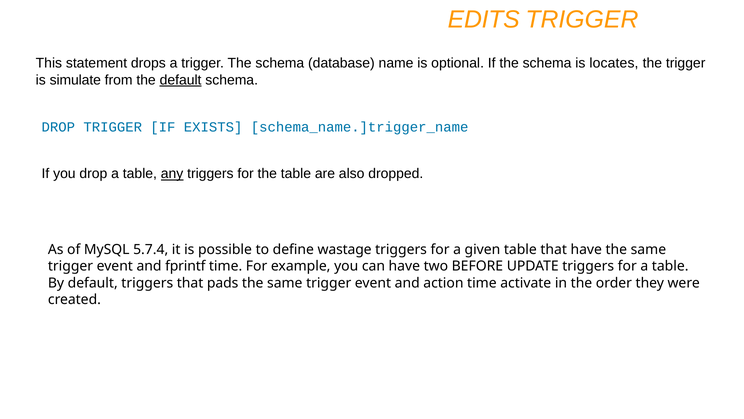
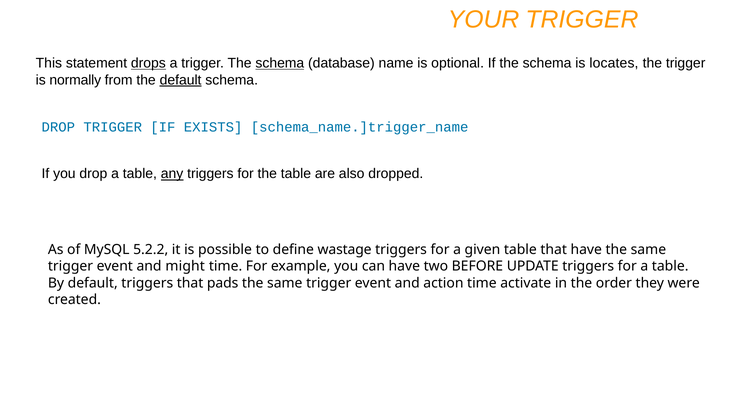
EDITS: EDITS -> YOUR (484, 19)
drops underline: none -> present (148, 63)
schema underline: none -> present (280, 63)
simulate: simulate -> normally (75, 80)
5.7.4: 5.7.4 -> 5.2.2 (151, 249)
fprintf: fprintf -> might (185, 266)
